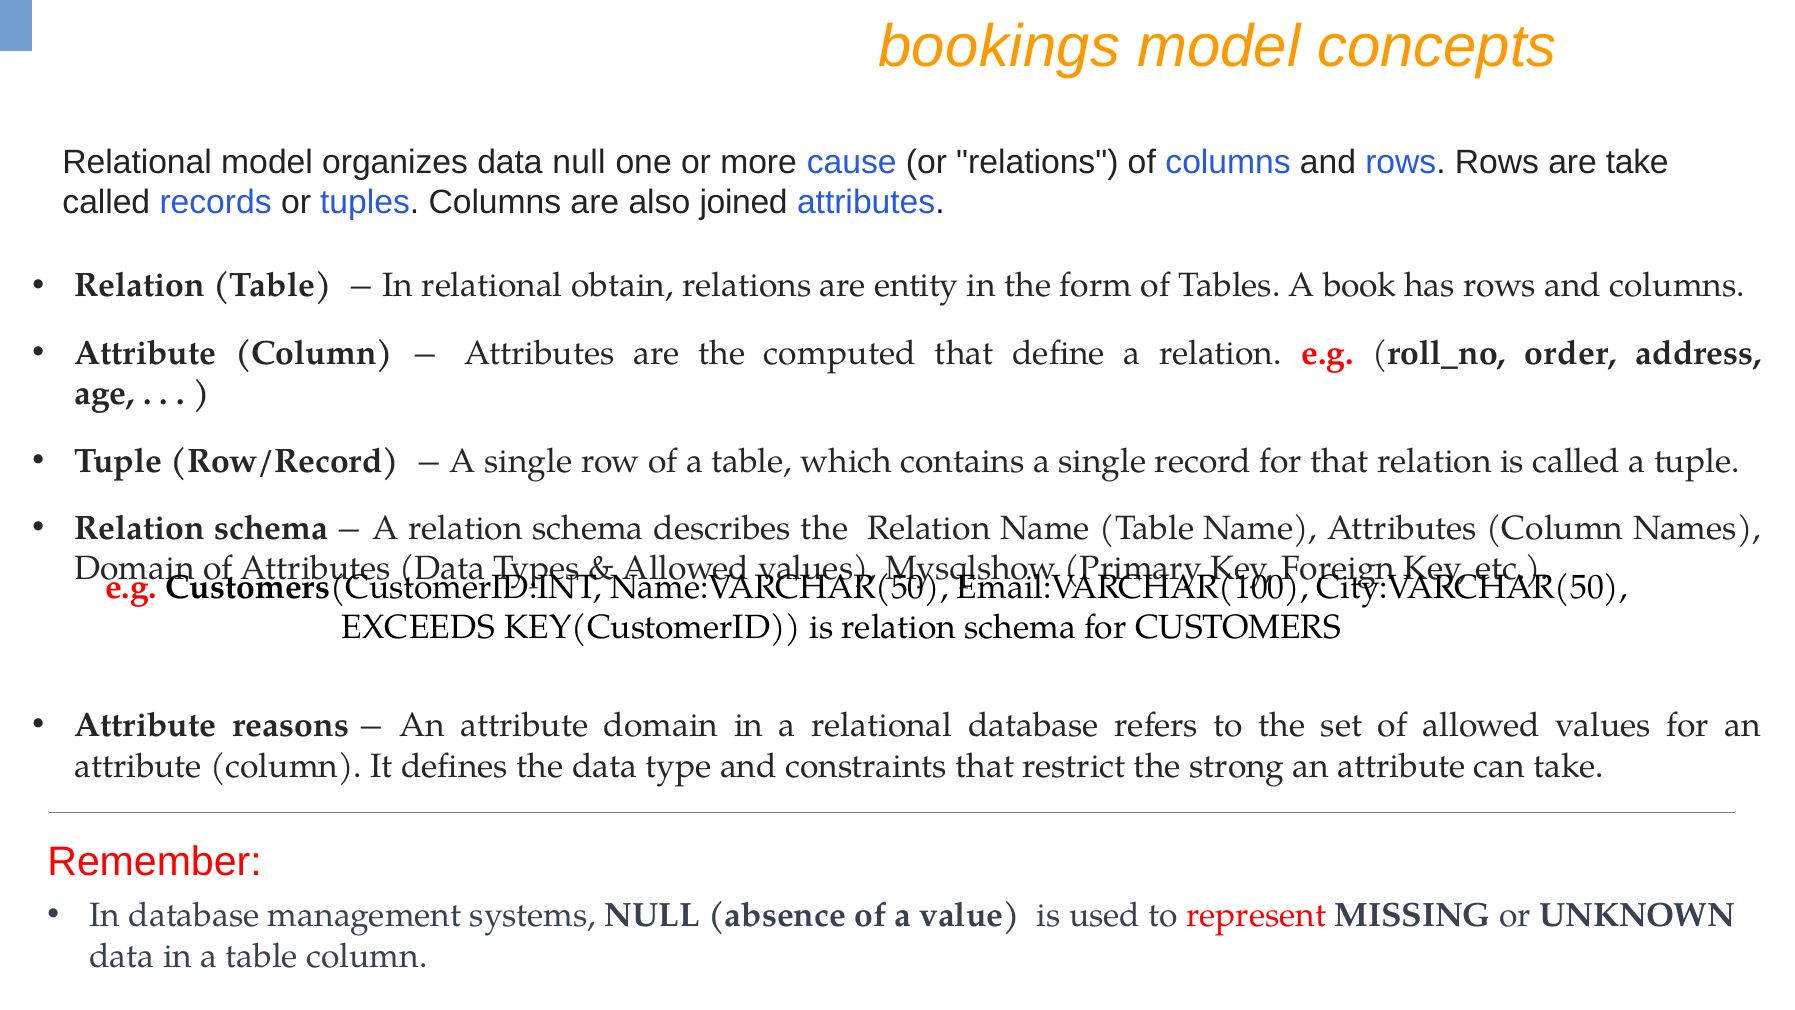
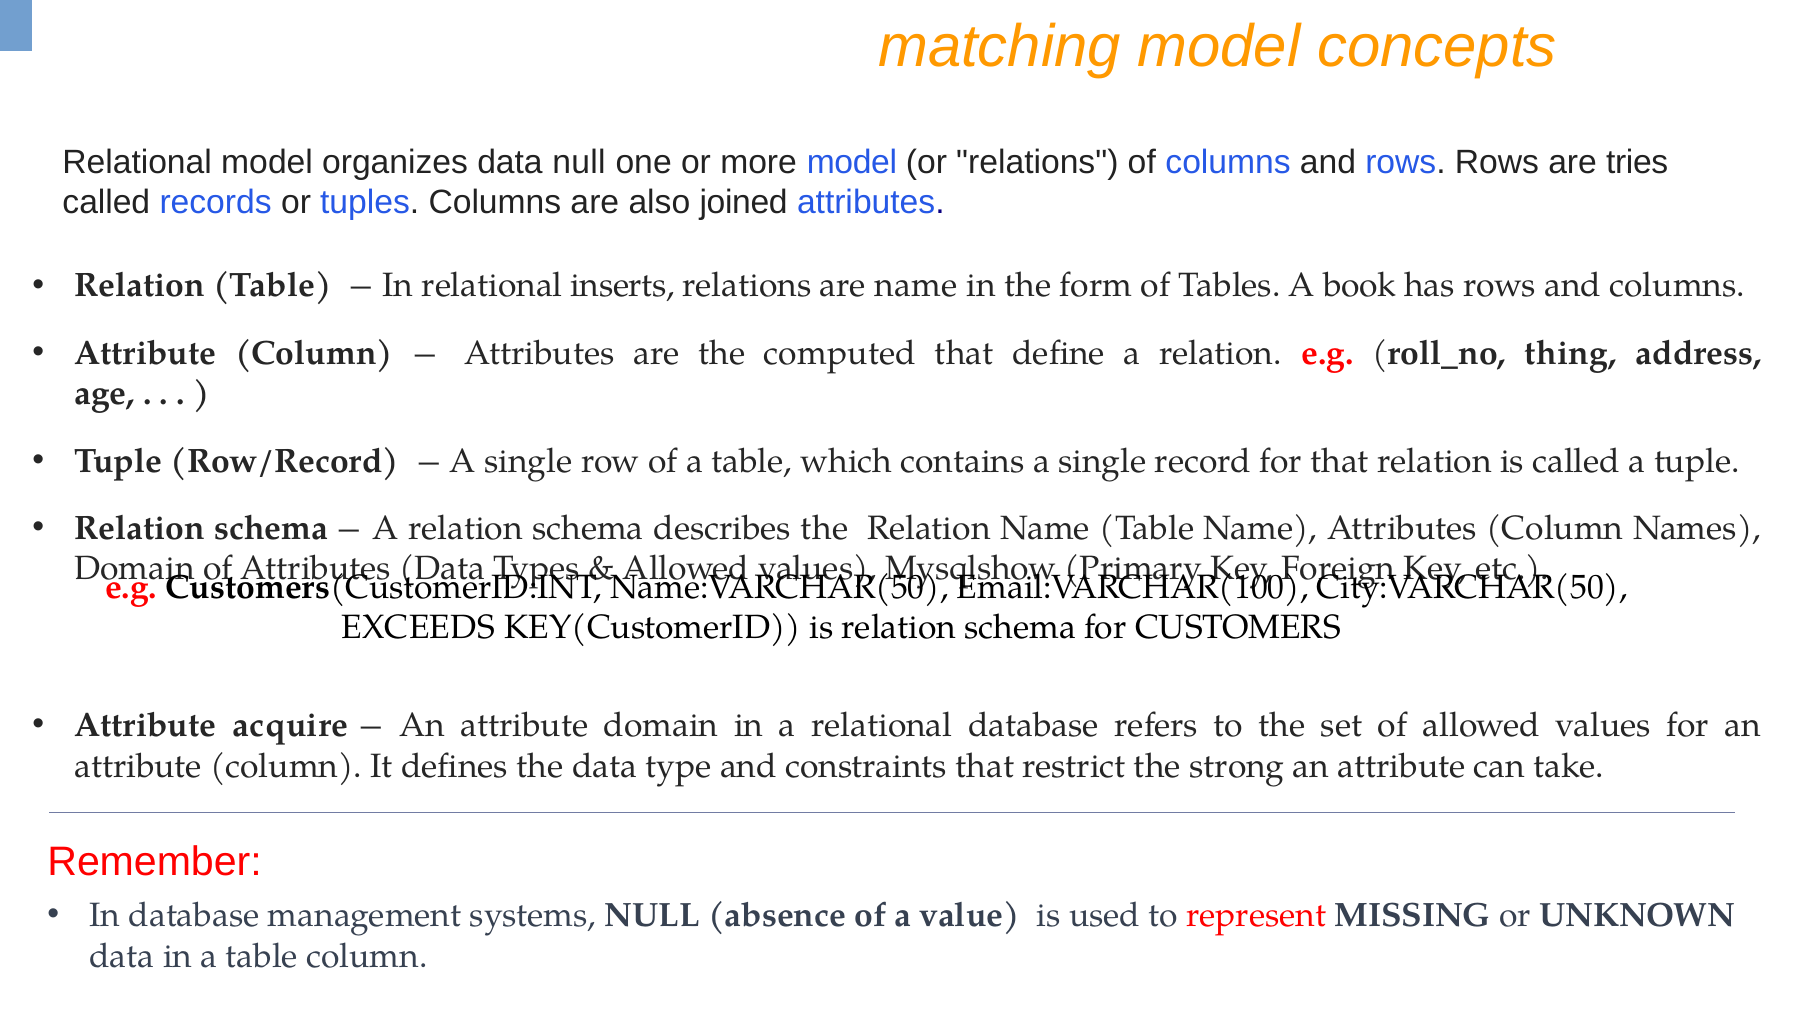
bookings: bookings -> matching (1000, 47)
more cause: cause -> model (852, 162)
are take: take -> tries (1637, 162)
obtain: obtain -> inserts (623, 286)
are entity: entity -> name (916, 286)
order: order -> thing (1571, 353)
reasons: reasons -> acquire (291, 725)
